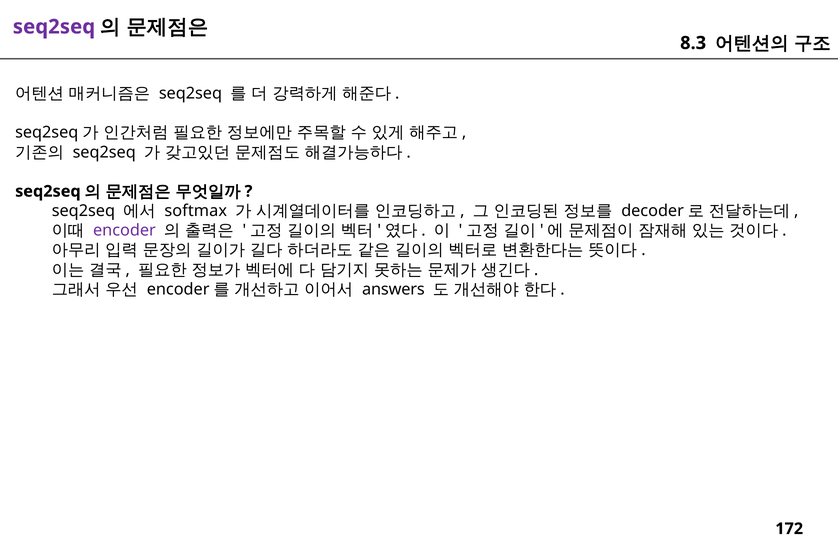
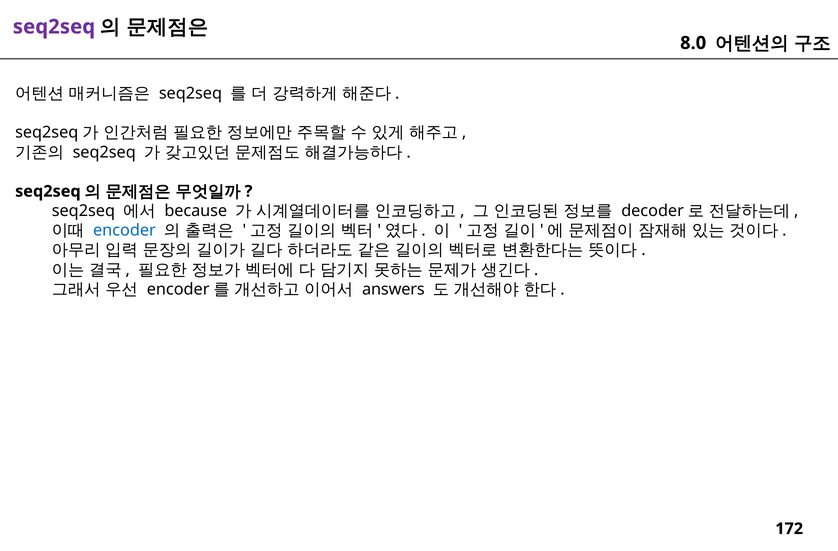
8.3: 8.3 -> 8.0 (693, 43)
softmax: softmax -> because (196, 211)
encoder colour: purple -> blue (124, 230)
